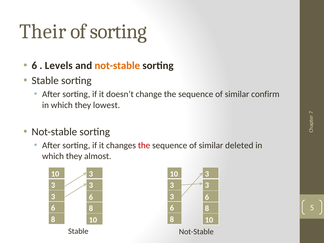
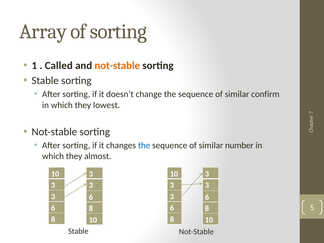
Their: Their -> Array (43, 31)
6: 6 -> 1 (34, 66)
Levels: Levels -> Called (59, 66)
the colour: red -> blue (144, 145)
deleted: deleted -> number (239, 145)
